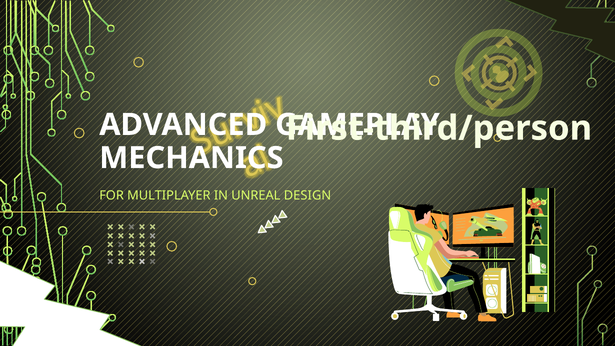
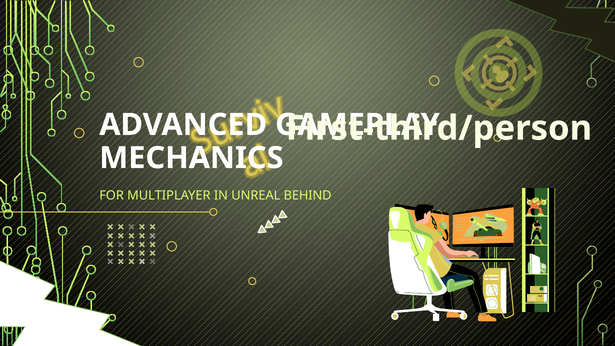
DESIGN: DESIGN -> BEHIND (308, 196)
